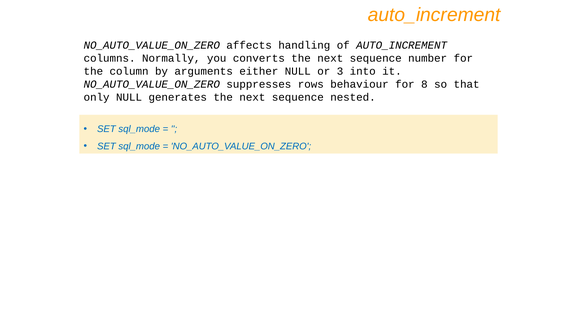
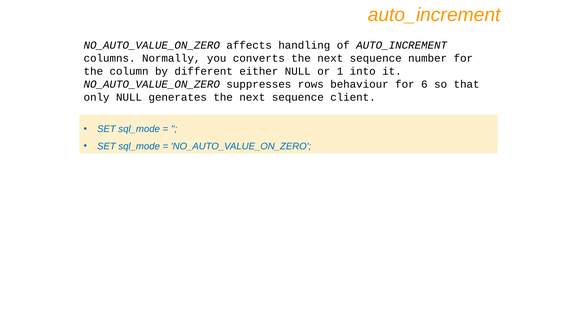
arguments: arguments -> different (204, 71)
3: 3 -> 1 (340, 71)
8: 8 -> 6 (424, 84)
nested: nested -> client (353, 97)
